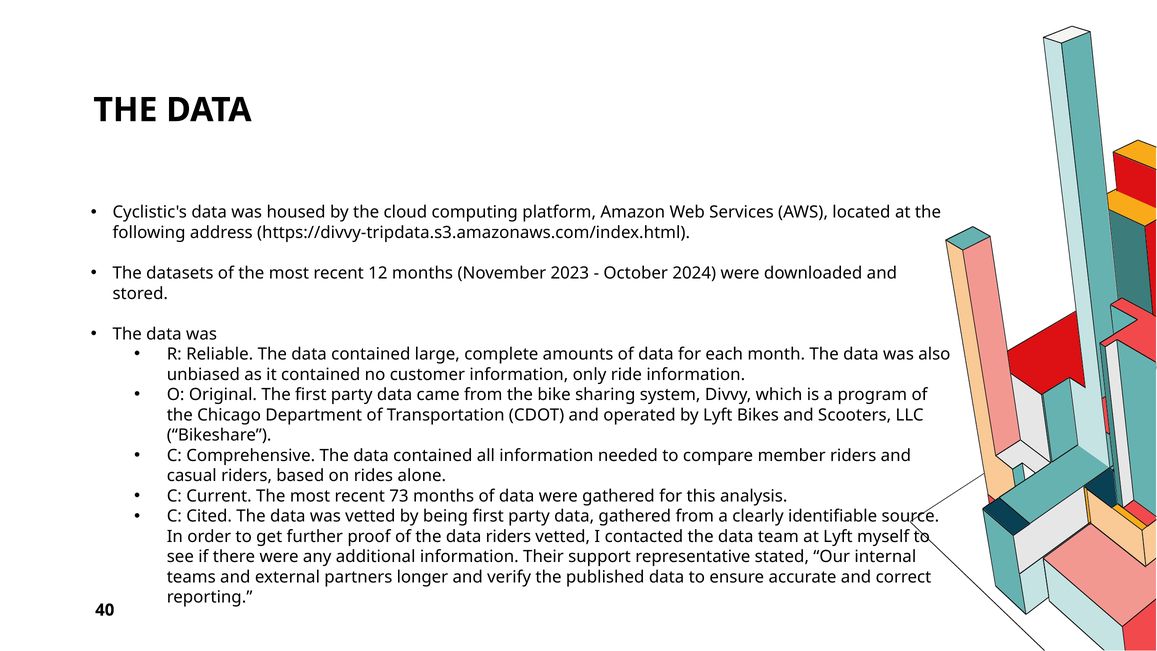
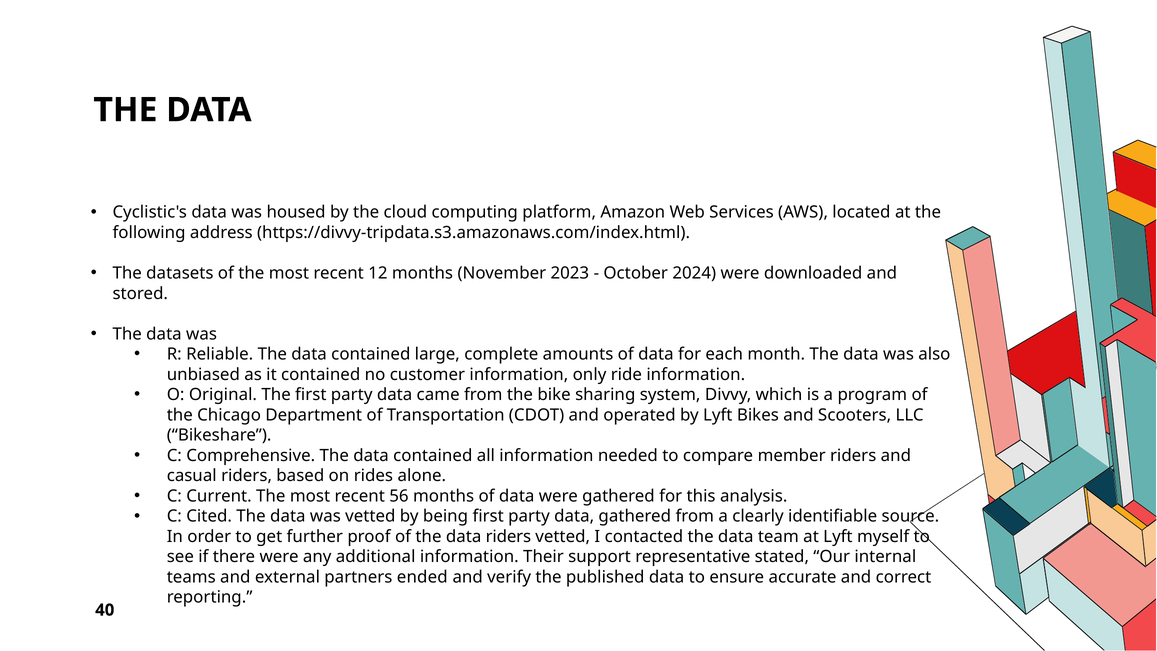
73: 73 -> 56 (399, 496)
longer: longer -> ended (422, 577)
